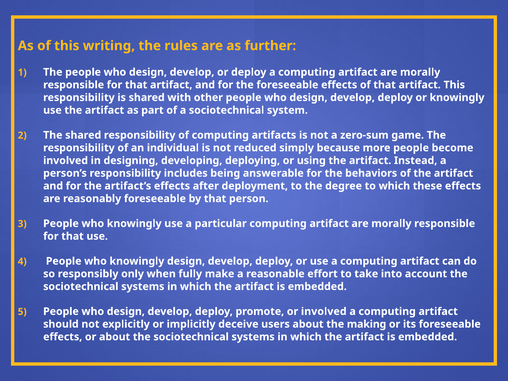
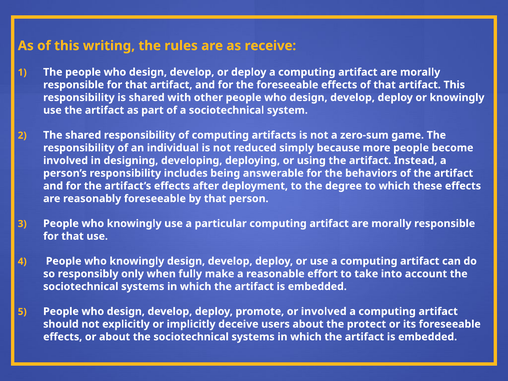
further: further -> receive (270, 46)
making: making -> protect (366, 324)
